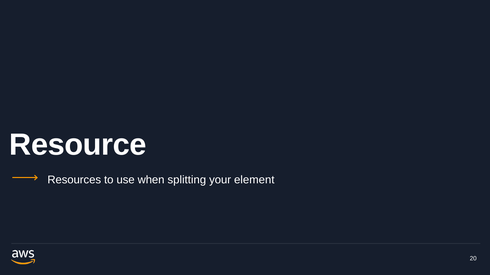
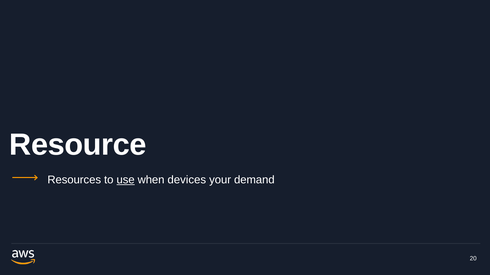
use underline: none -> present (126, 180)
splitting: splitting -> devices (187, 180)
element: element -> demand (254, 180)
